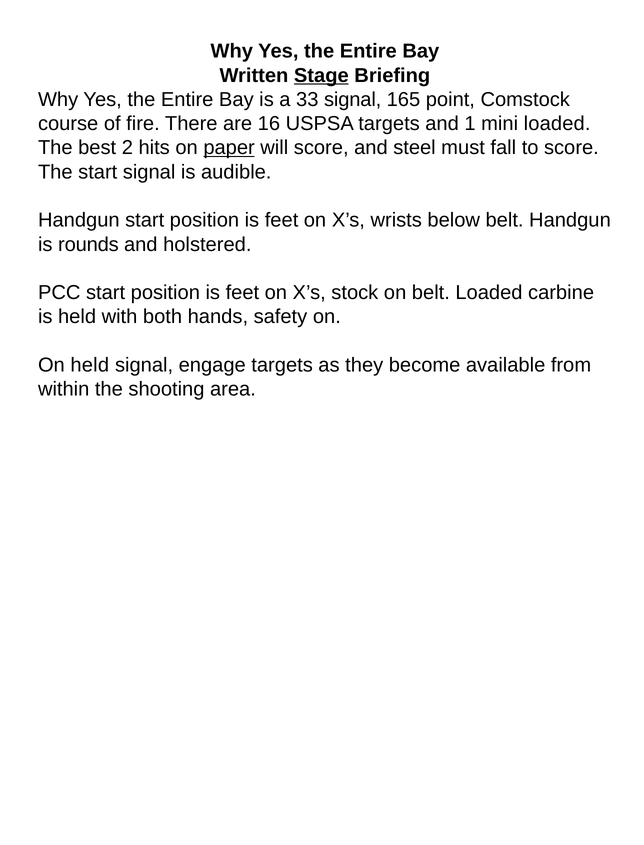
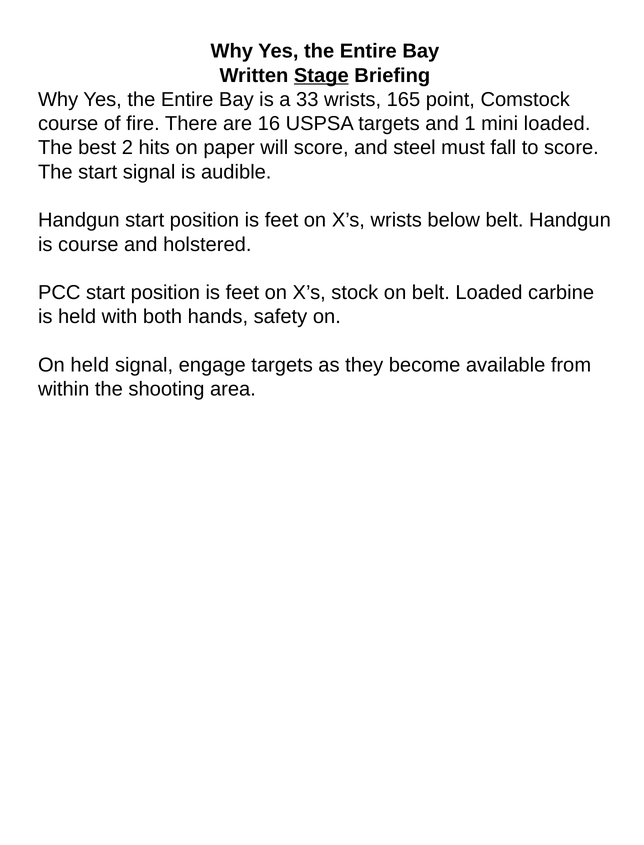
33 signal: signal -> wrists (353, 100)
paper underline: present -> none (229, 148)
is rounds: rounds -> course (88, 244)
